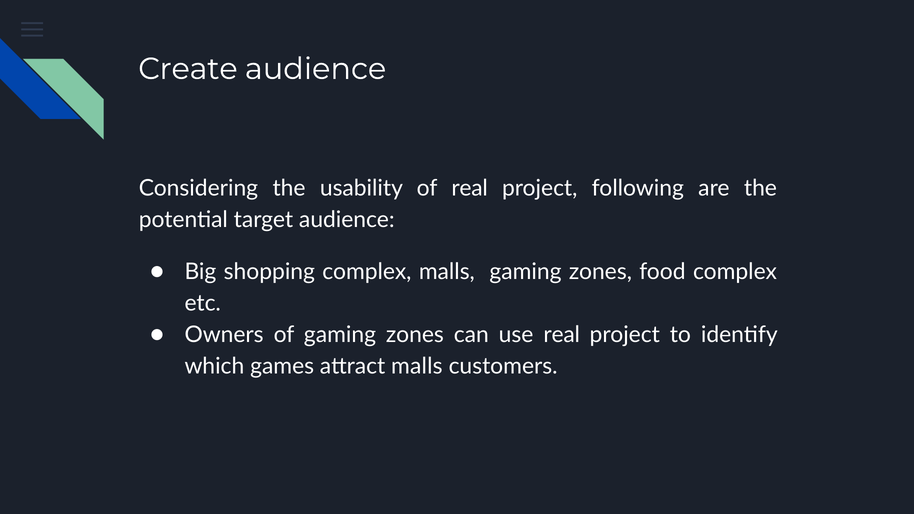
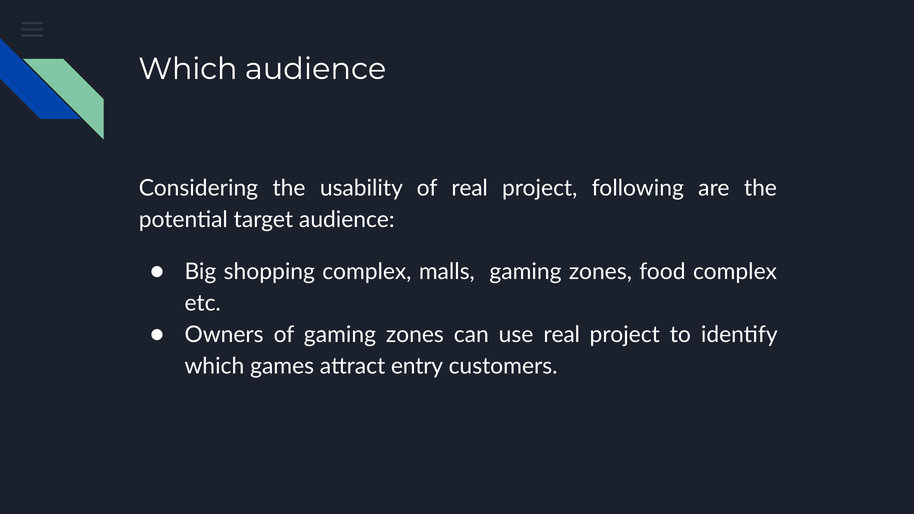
Create: Create -> Which (188, 69)
attract malls: malls -> entry (417, 366)
